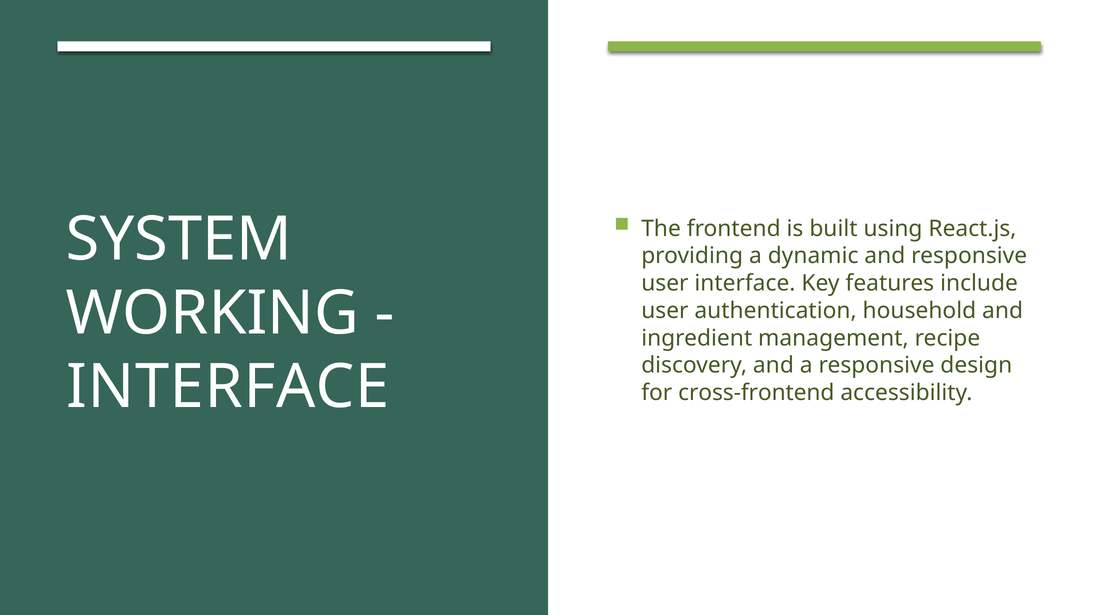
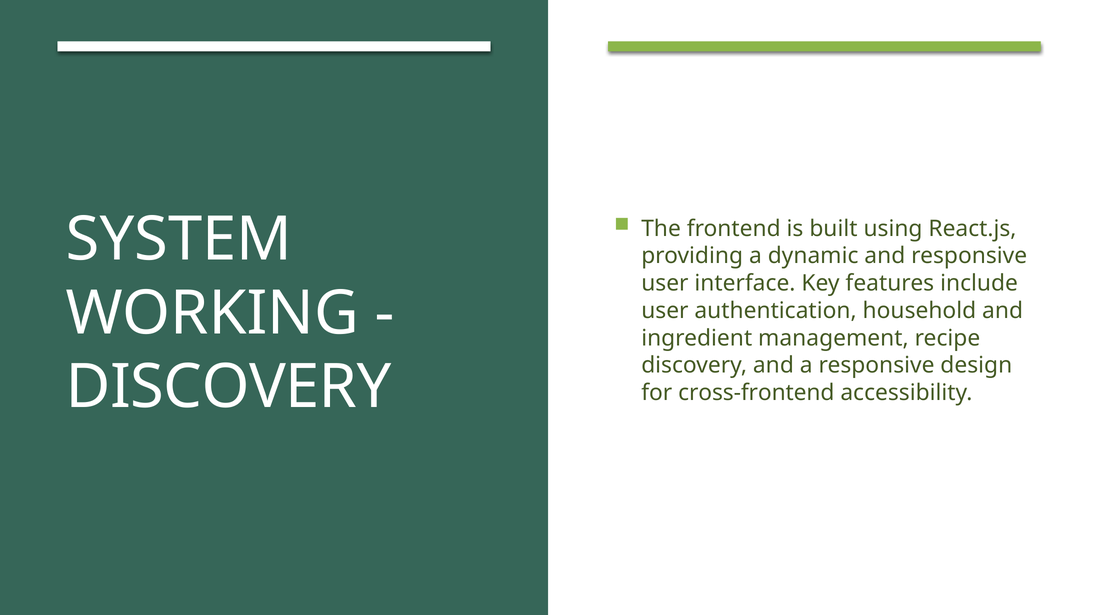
INTERFACE: INTERFACE -> DISCOVERY (229, 387)
